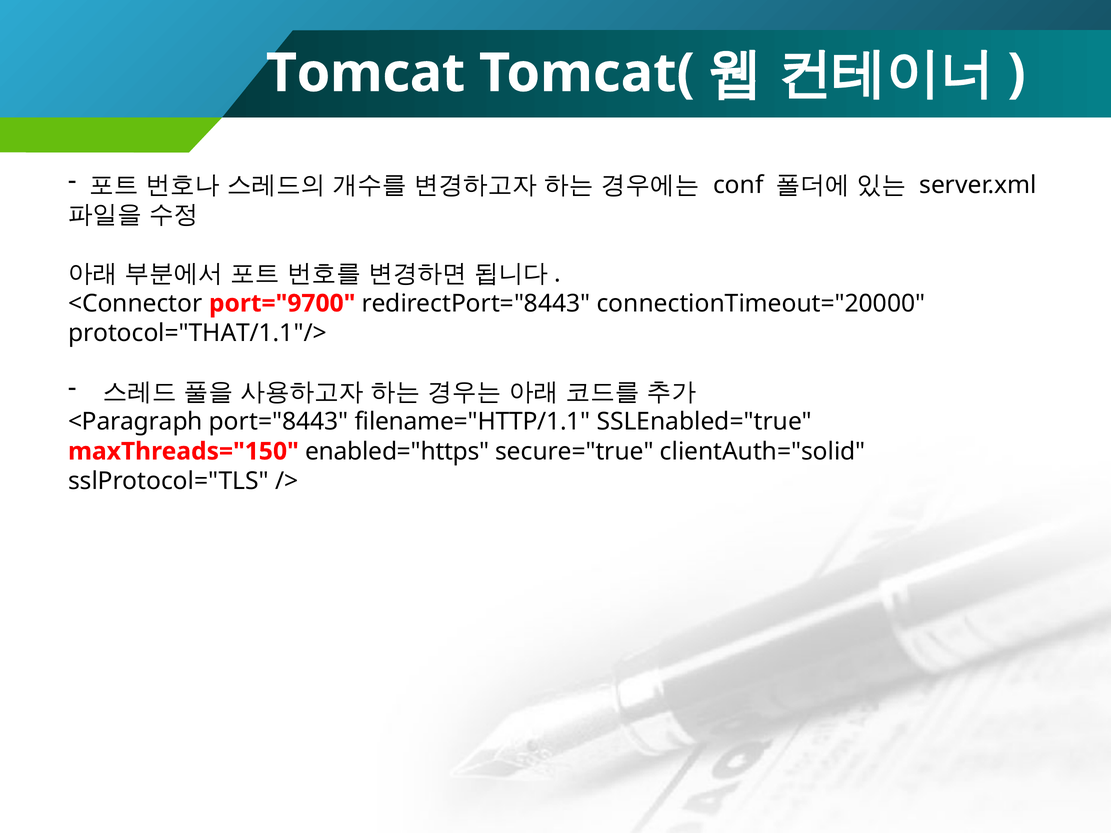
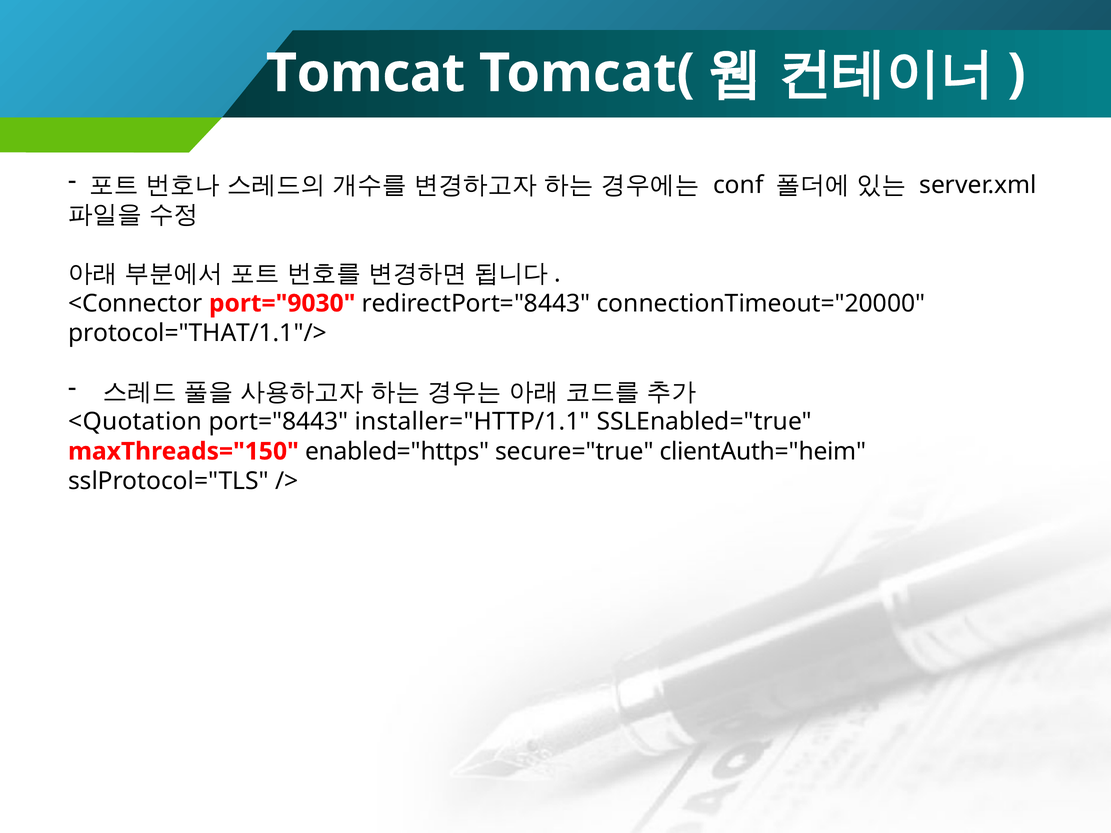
port="9700: port="9700 -> port="9030 (282, 303)
<Paragraph: <Paragraph -> <Quotation (135, 422)
filename="HTTP/1.1: filename="HTTP/1.1 -> installer="HTTP/1.1 (472, 422)
clientAuth="solid: clientAuth="solid -> clientAuth="heim (763, 452)
